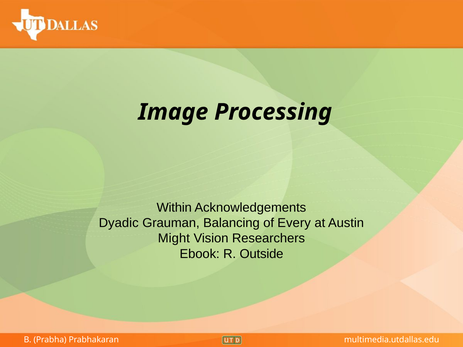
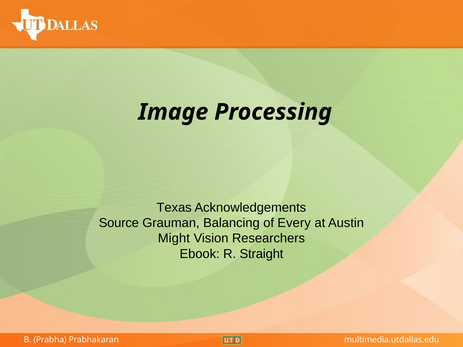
Within: Within -> Texas (174, 208)
Dyadic: Dyadic -> Source (119, 223)
Outside: Outside -> Straight (262, 254)
